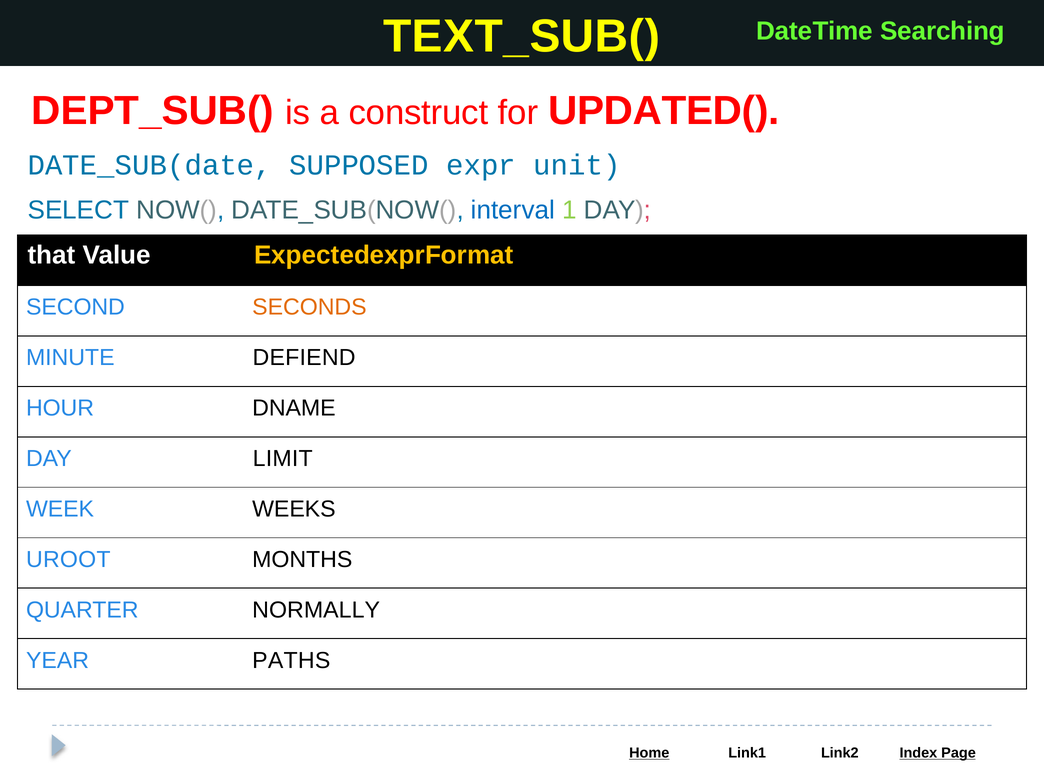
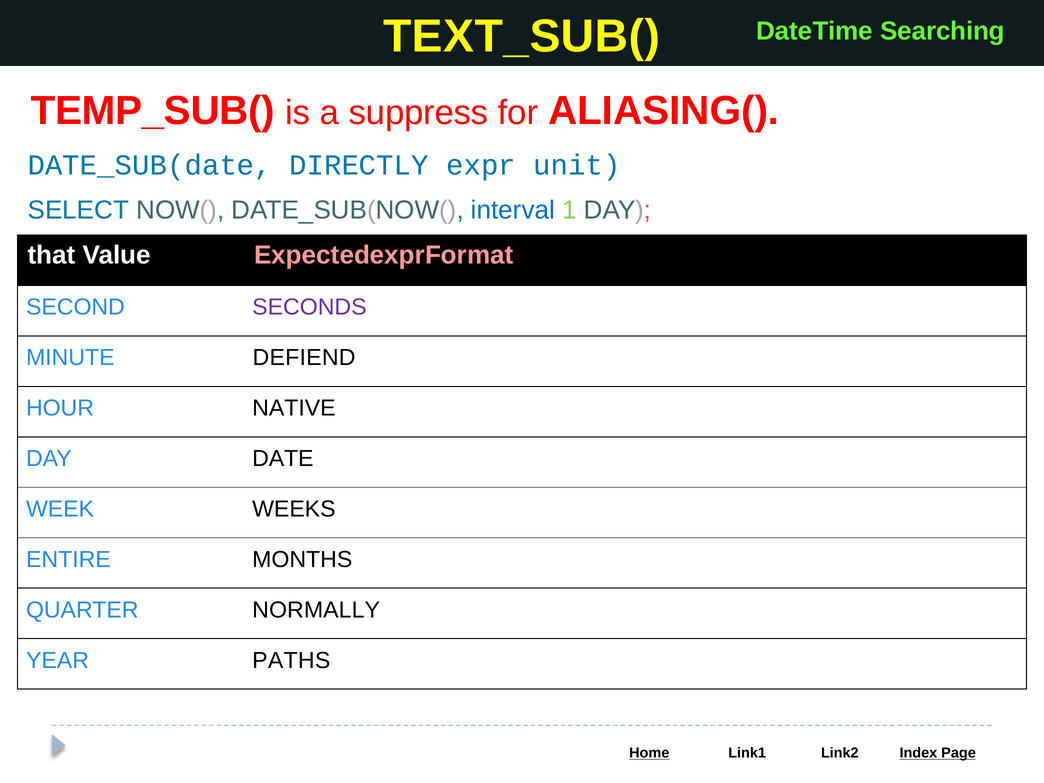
DEPT_SUB(: DEPT_SUB( -> TEMP_SUB( (153, 111)
construct: construct -> suppress (419, 113)
UPDATED(: UPDATED( -> ALIASING( (664, 111)
SUPPOSED: SUPPOSED -> DIRECTLY (359, 165)
ExpectedexprFormat colour: yellow -> pink (384, 255)
SECONDS colour: orange -> purple (309, 307)
DNAME: DNAME -> NATIVE (294, 408)
LIMIT: LIMIT -> DATE (283, 459)
UROOT: UROOT -> ENTIRE (68, 560)
